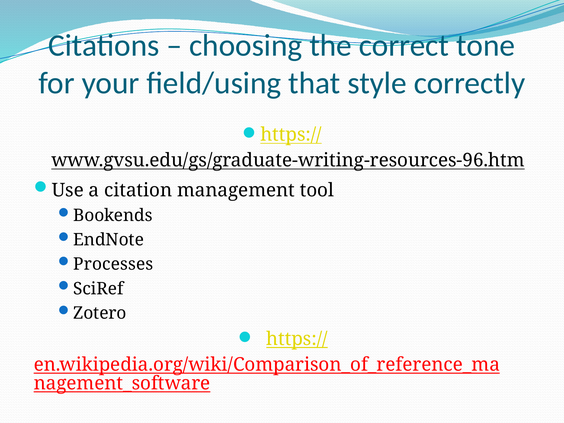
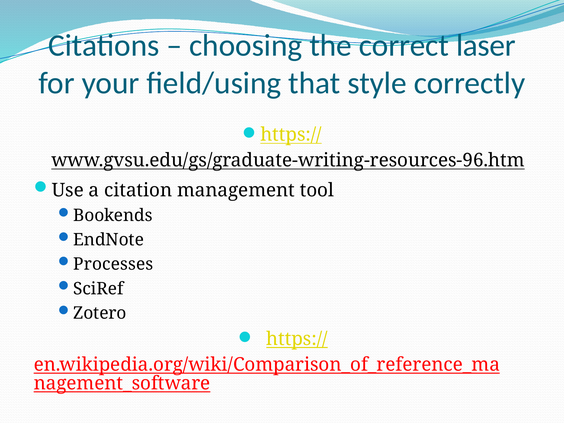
tone: tone -> laser (486, 46)
